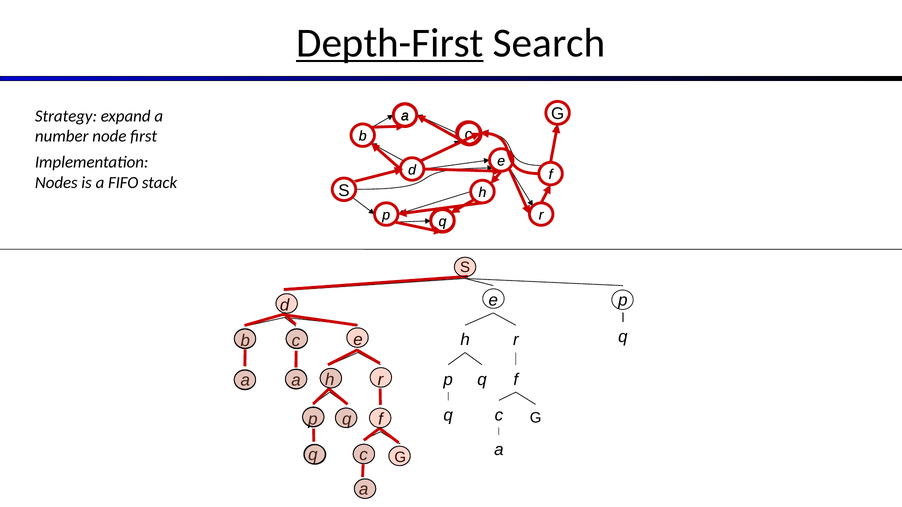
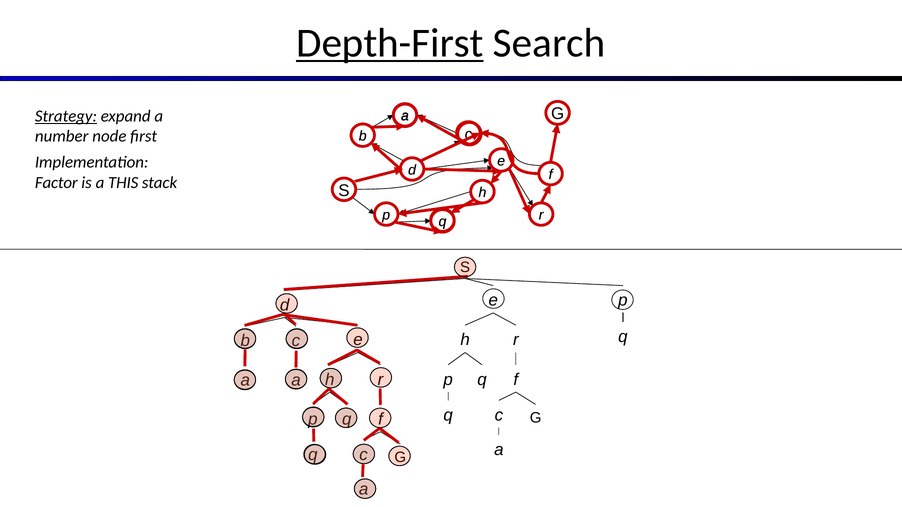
Strategy underline: none -> present (66, 116)
Nodes: Nodes -> Factor (56, 183)
FIFO: FIFO -> THIS (123, 183)
